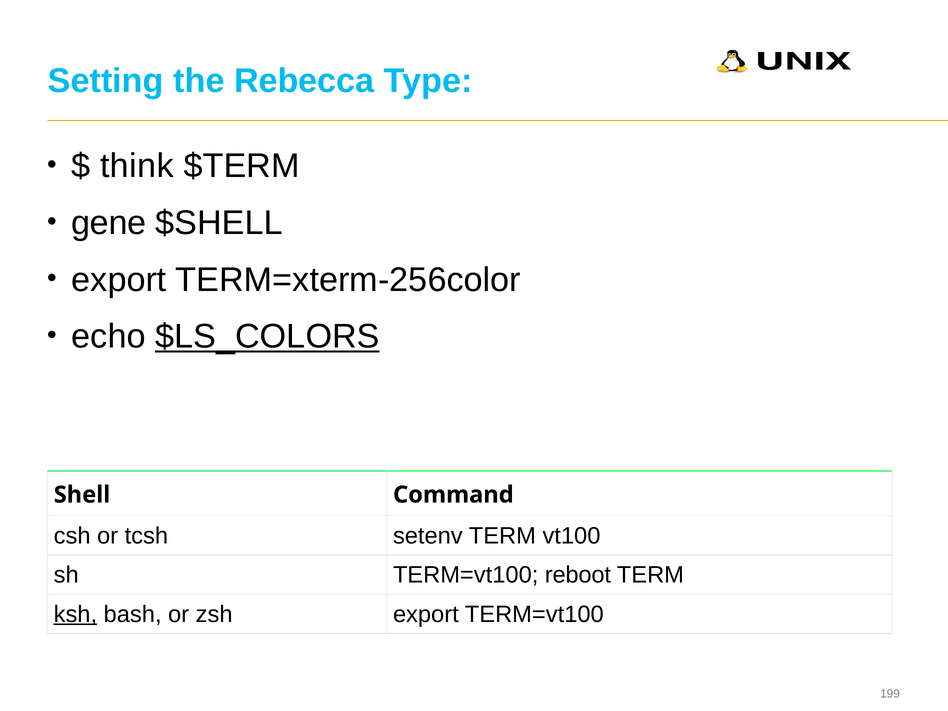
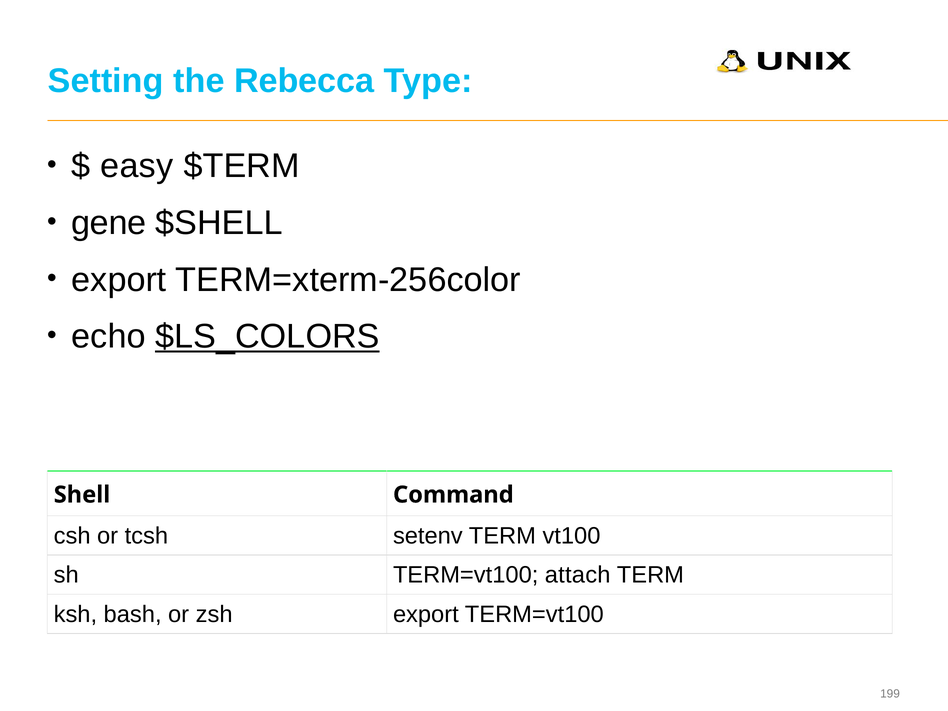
think: think -> easy (137, 166)
reboot: reboot -> attach (578, 575)
ksh underline: present -> none (75, 614)
